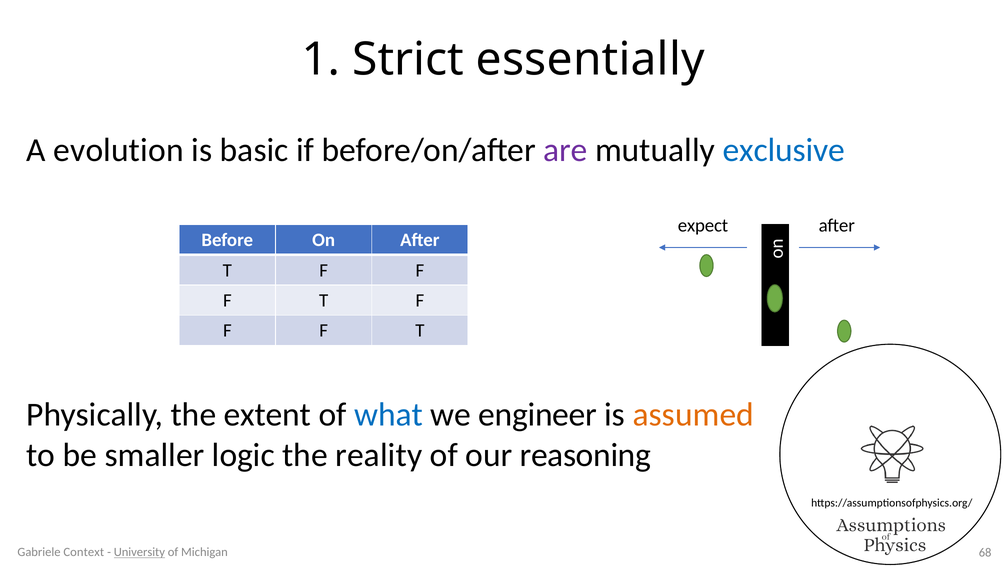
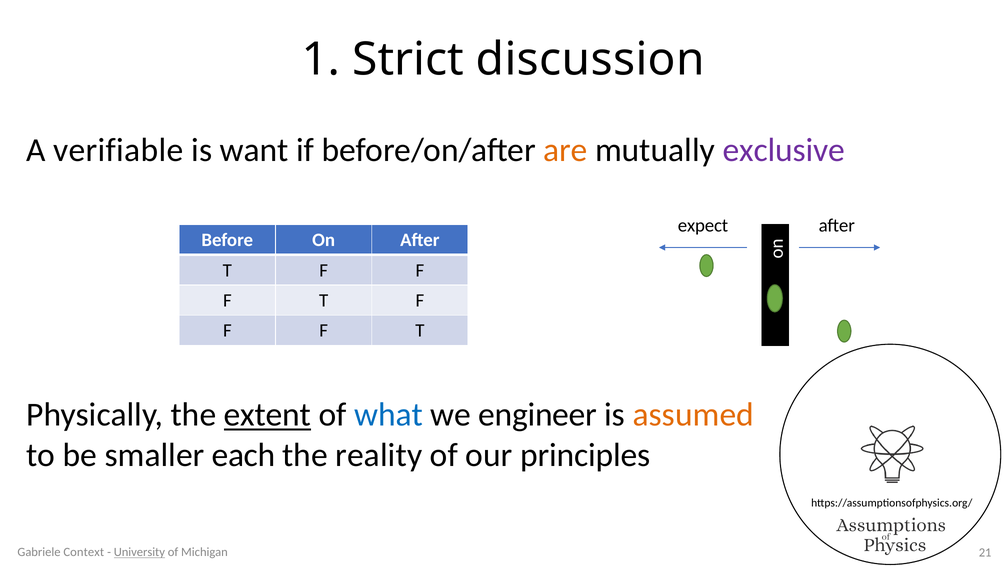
essentially: essentially -> discussion (590, 59)
evolution: evolution -> verifiable (118, 150)
basic: basic -> want (254, 150)
are colour: purple -> orange (565, 150)
exclusive colour: blue -> purple (784, 150)
extent underline: none -> present (268, 415)
logic: logic -> each (243, 456)
reasoning: reasoning -> principles (585, 456)
68: 68 -> 21 (985, 553)
